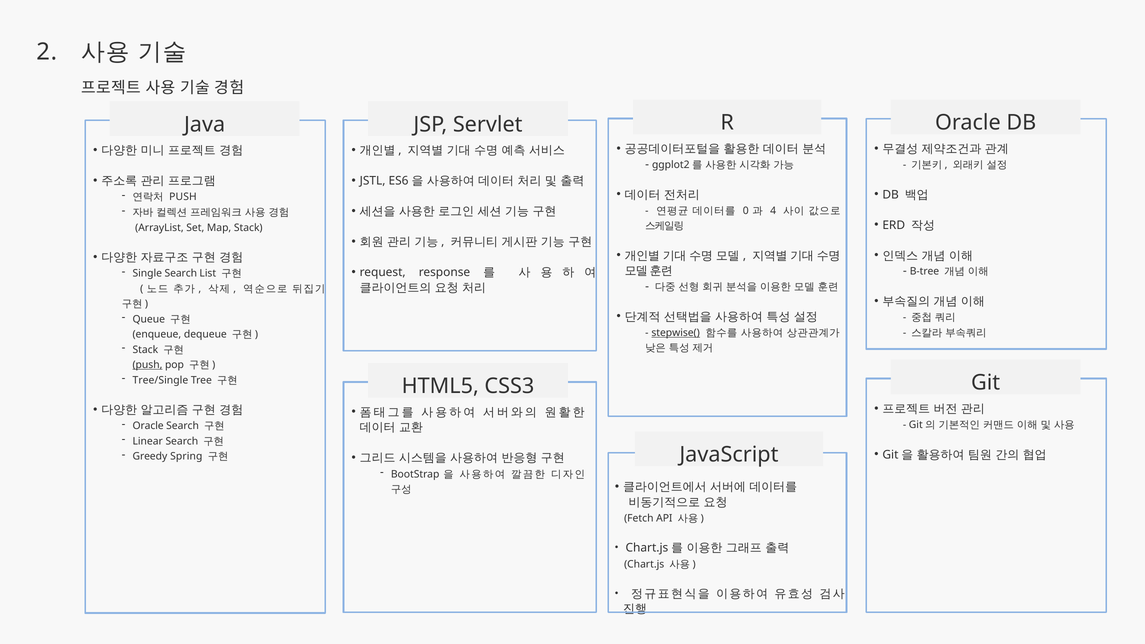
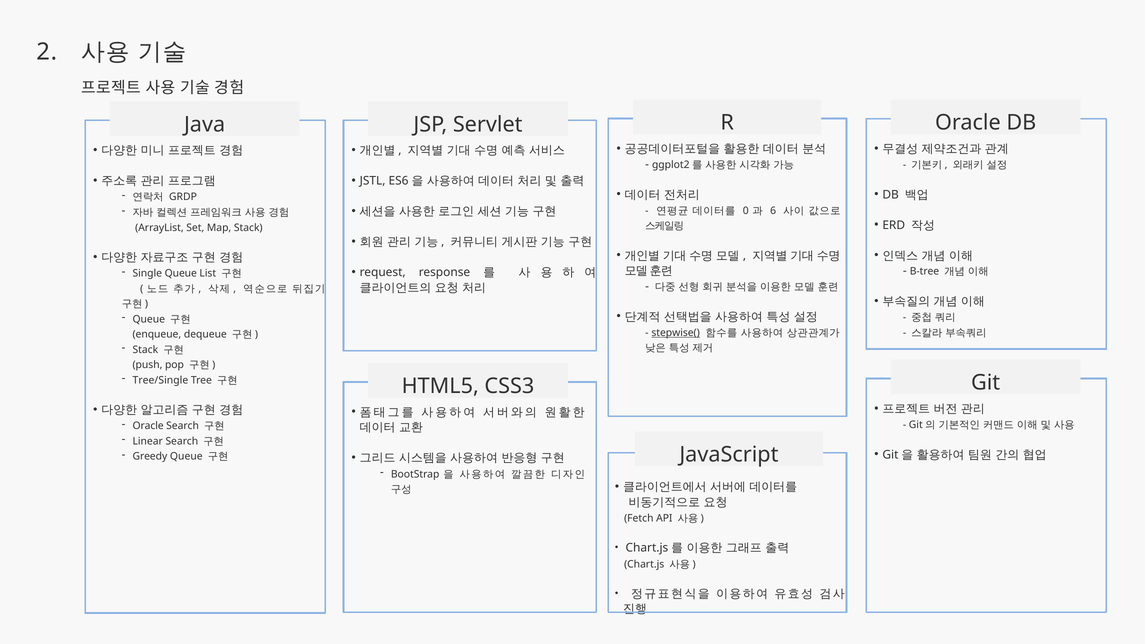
PUSH: PUSH -> GRDP (183, 197)
4: 4 -> 6 (773, 211)
Single Search: Search -> Queue (181, 273)
push underline: present -> none (147, 365)
Greedy Spring: Spring -> Queue (186, 457)
